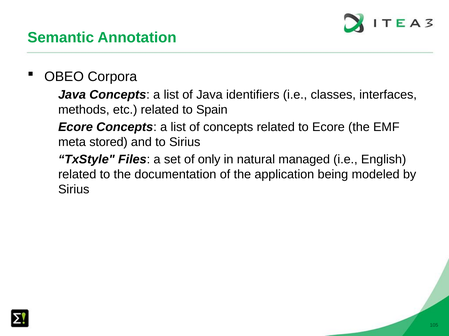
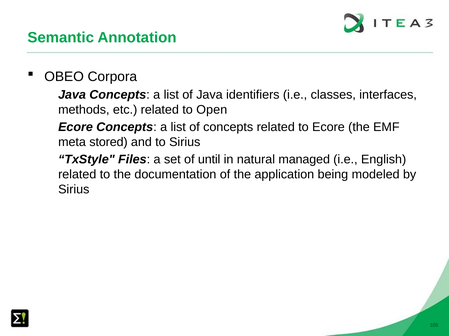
Spain: Spain -> Open (212, 110)
only: only -> until (209, 160)
